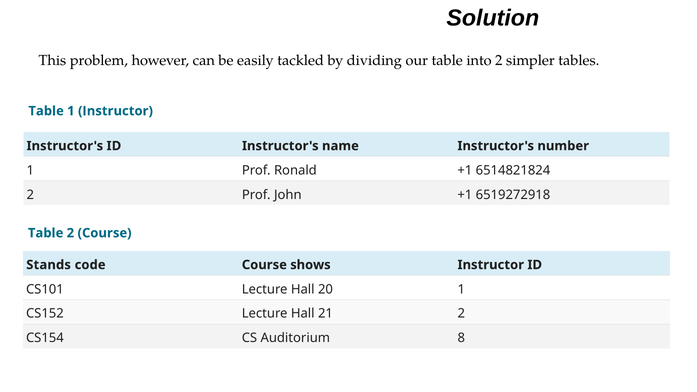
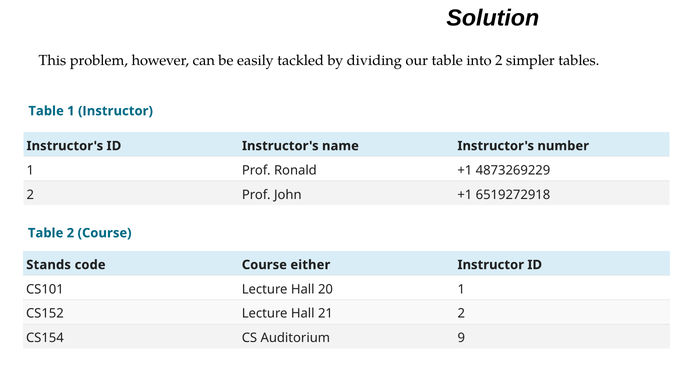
6514821824: 6514821824 -> 4873269229 (513, 170)
shows: shows -> either (310, 265)
8: 8 -> 9 (461, 338)
